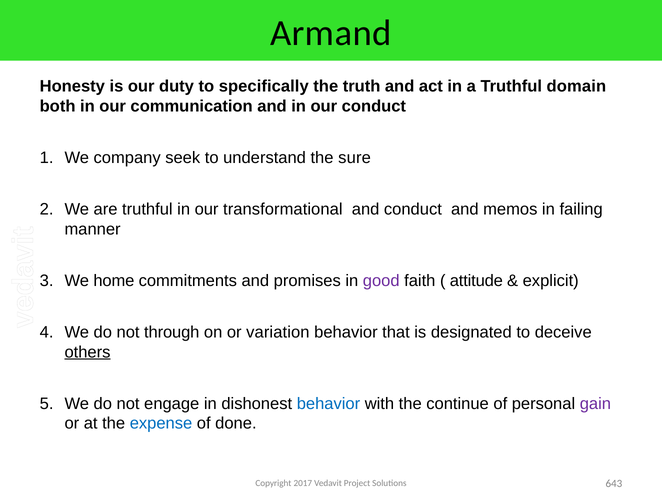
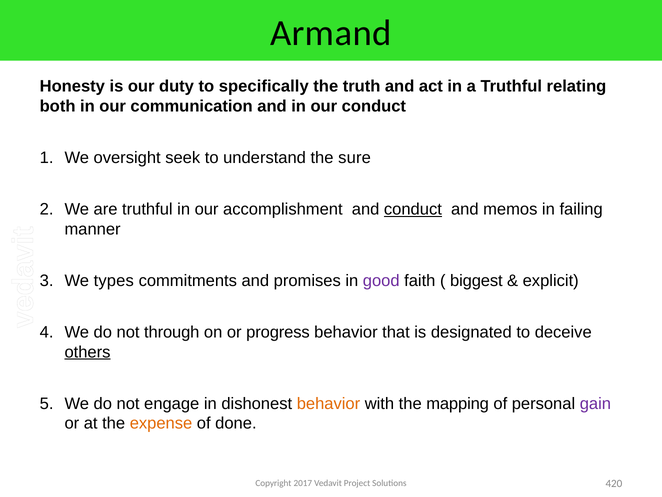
domain: domain -> relating (576, 86)
company: company -> oversight (127, 157)
transformational: transformational -> accomplishment (283, 209)
conduct underline: none -> present (413, 209)
home: home -> types (114, 280)
attitude: attitude -> biggest (476, 280)
variation: variation -> progress (278, 332)
behavior colour: blue -> orange (328, 403)
continue: continue -> mapping (458, 403)
expense colour: blue -> orange (161, 423)
643: 643 -> 420 (614, 483)
